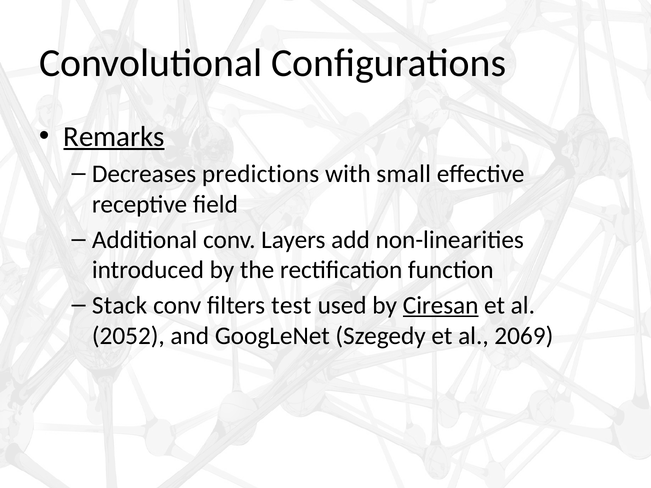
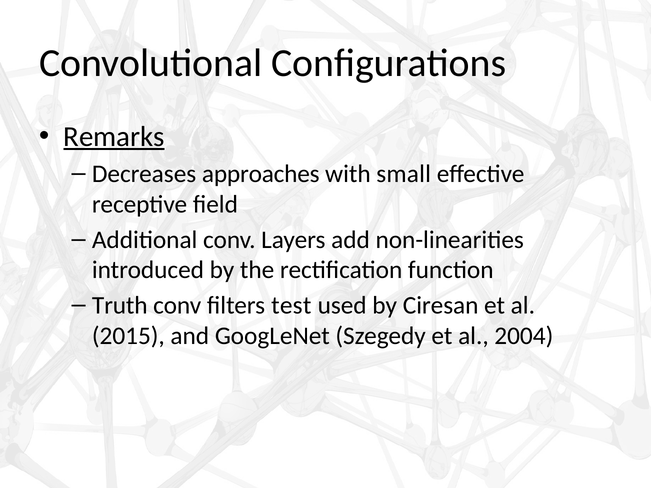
predictions: predictions -> approaches (261, 174)
Stack: Stack -> Truth (120, 306)
Ciresan underline: present -> none (441, 306)
2052: 2052 -> 2015 (128, 336)
2069: 2069 -> 2004 (524, 336)
